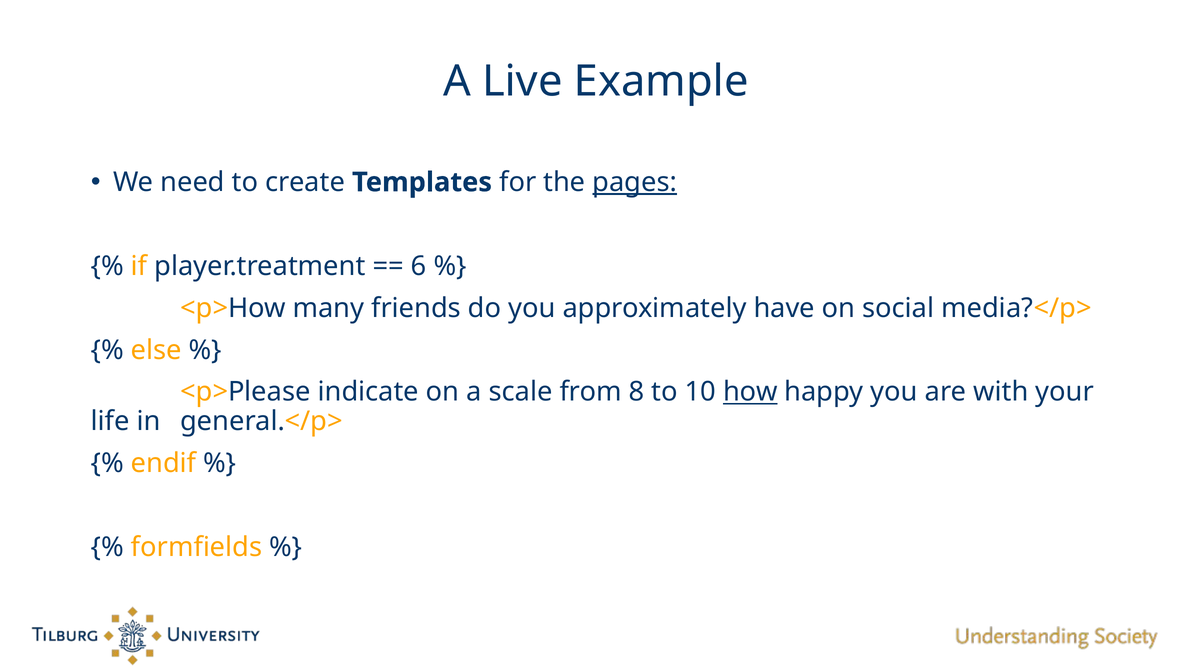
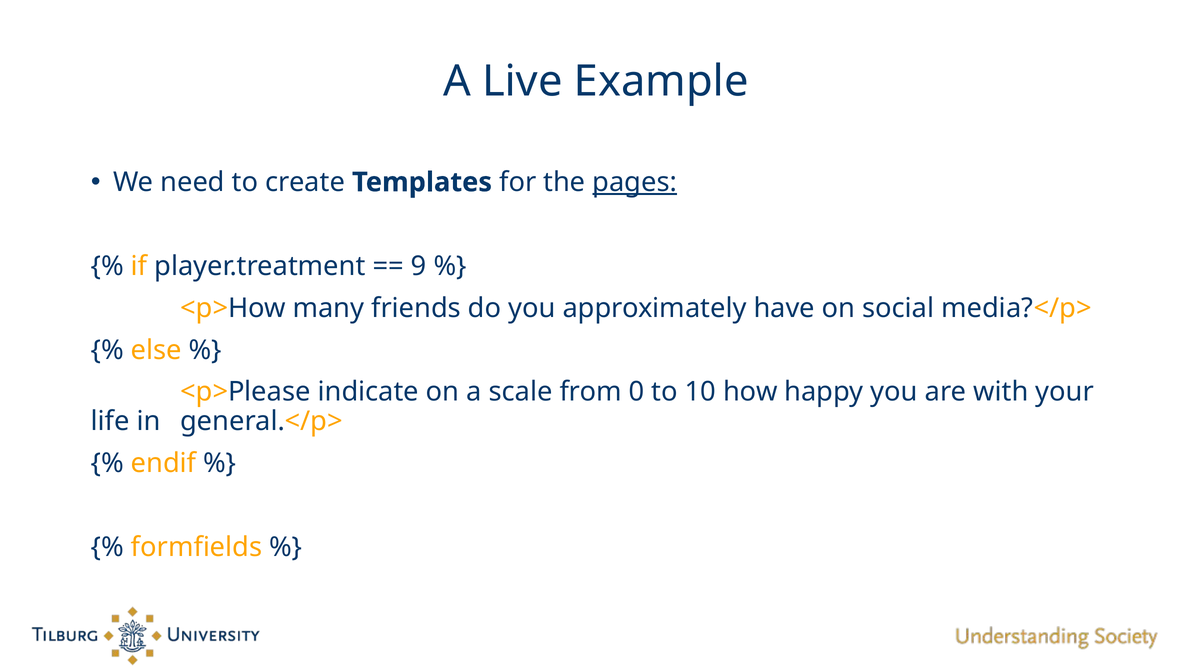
6: 6 -> 9 (419, 266)
8: 8 -> 0 (637, 392)
how underline: present -> none (750, 392)
